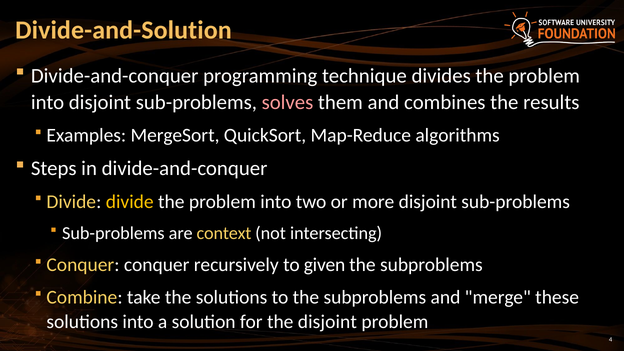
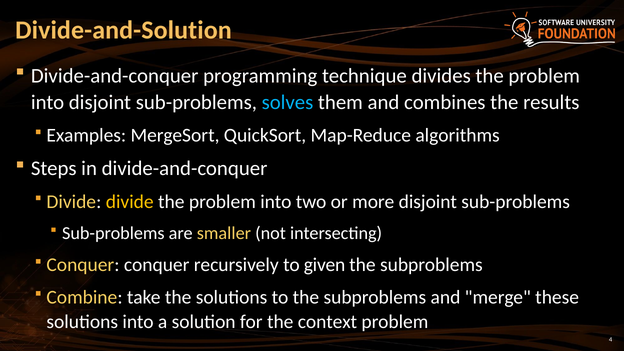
solves colour: pink -> light blue (287, 102)
context: context -> smaller (224, 233)
the disjoint: disjoint -> context (327, 322)
